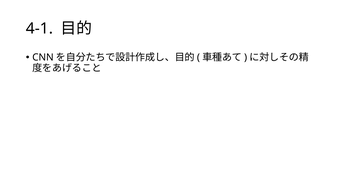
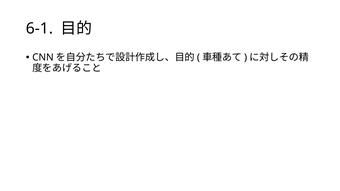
4-1: 4-1 -> 6-1 (39, 29)
